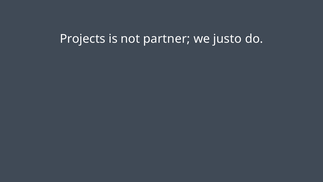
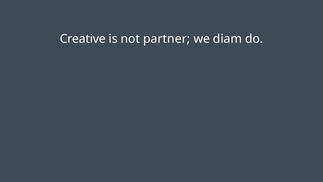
Projects: Projects -> Creative (83, 39)
justo: justo -> diam (227, 39)
